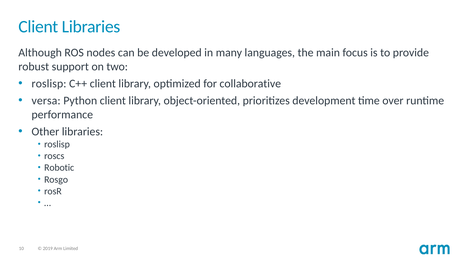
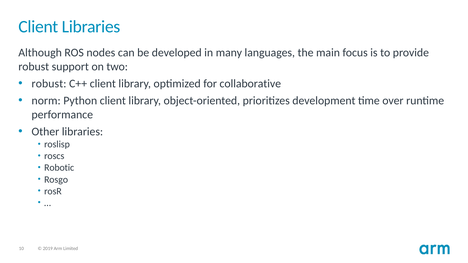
roslisp: roslisp -> robust (49, 84)
versa: versa -> norm (46, 101)
